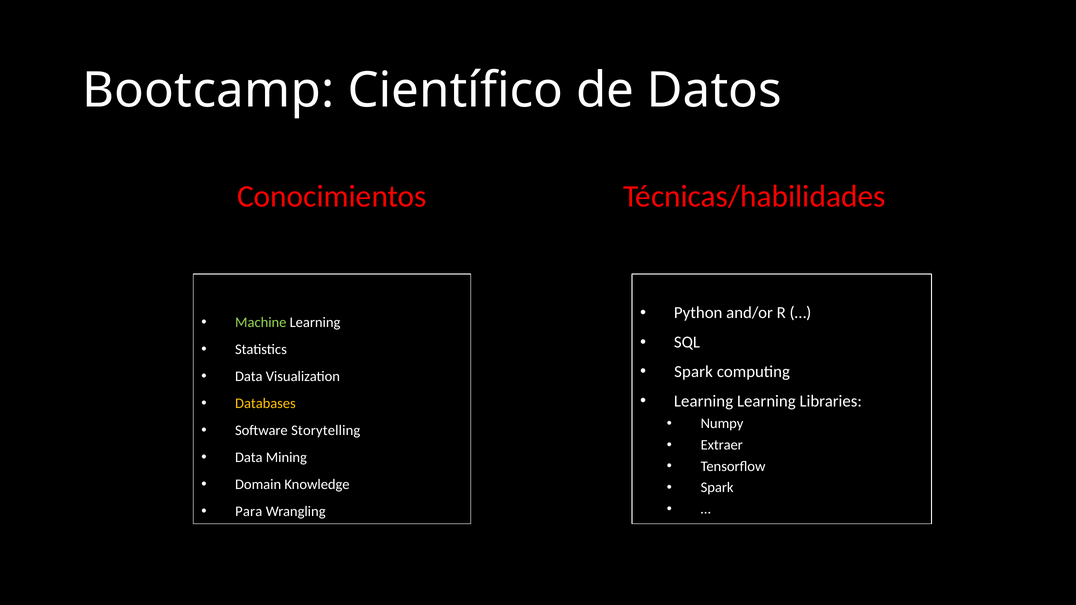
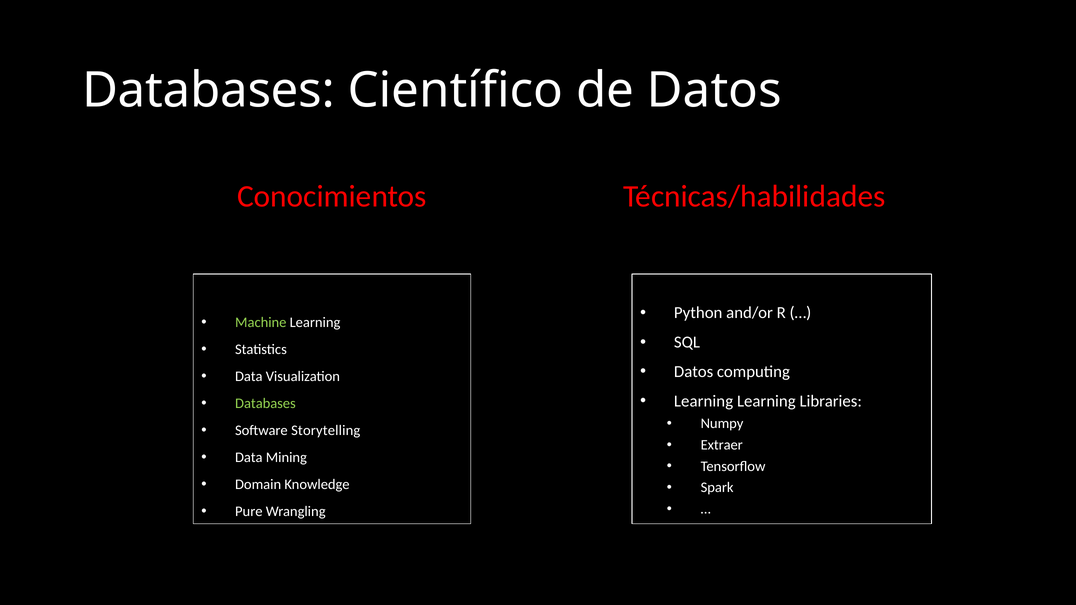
Bootcamp: Bootcamp -> Databases (209, 90)
Spark: Spark -> Datos (694, 372)
Databases colour: yellow -> light green (265, 404)
Para: Para -> Pure (249, 511)
